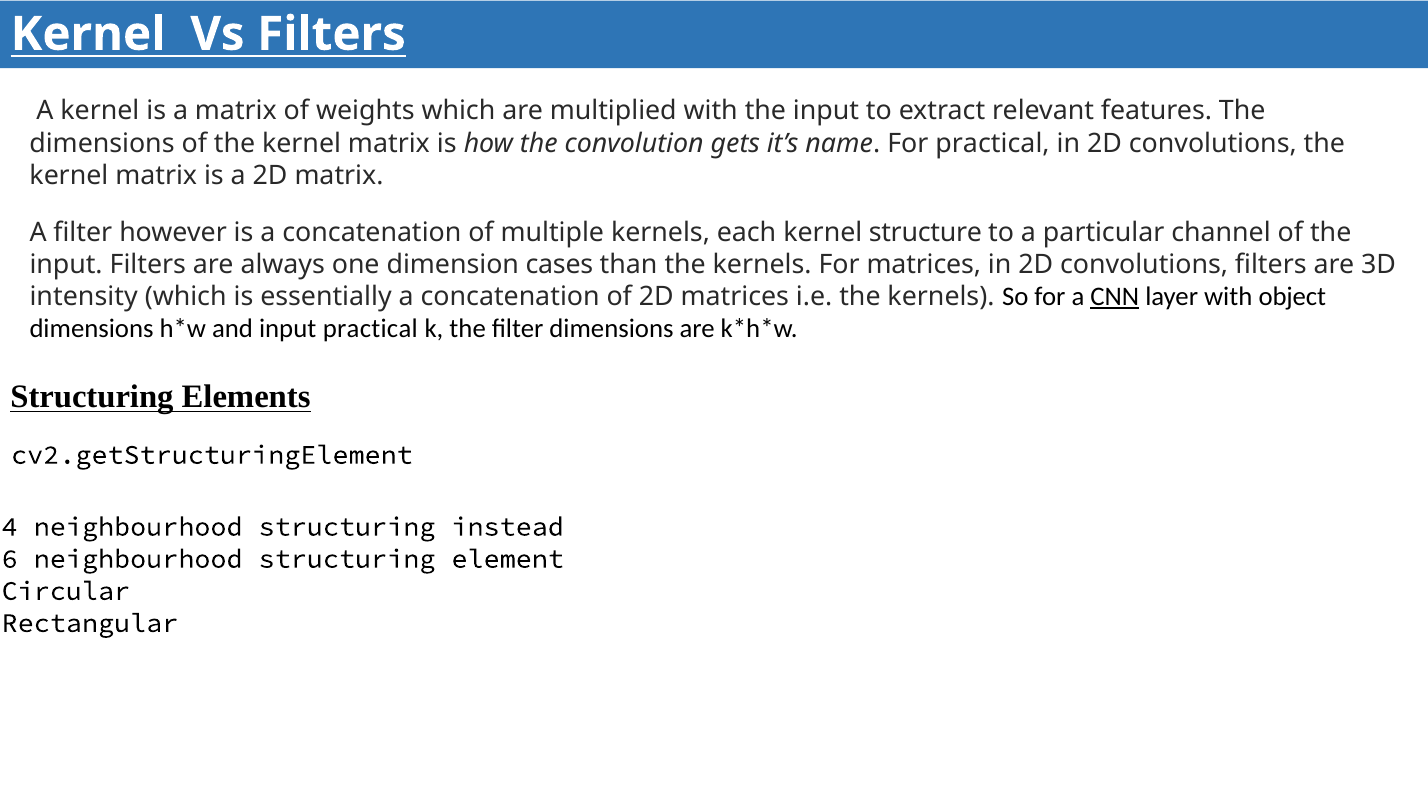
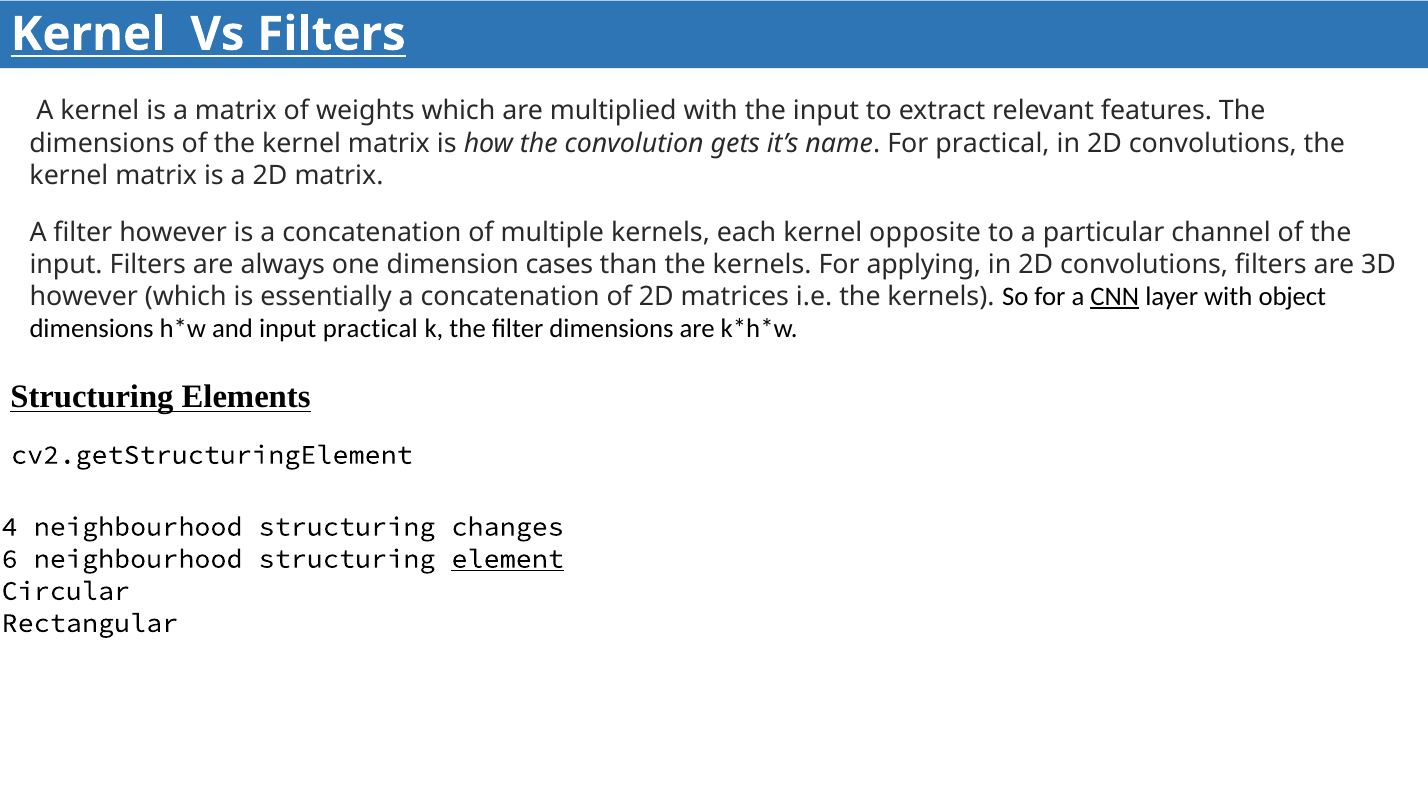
structure: structure -> opposite (925, 232)
For matrices: matrices -> applying (924, 264)
intensity: intensity -> however (84, 297)
instead: instead -> changes (508, 527)
element underline: none -> present (508, 559)
